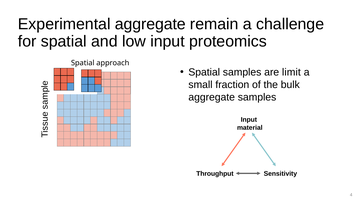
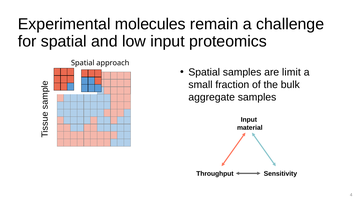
Experimental aggregate: aggregate -> molecules (150, 24)
